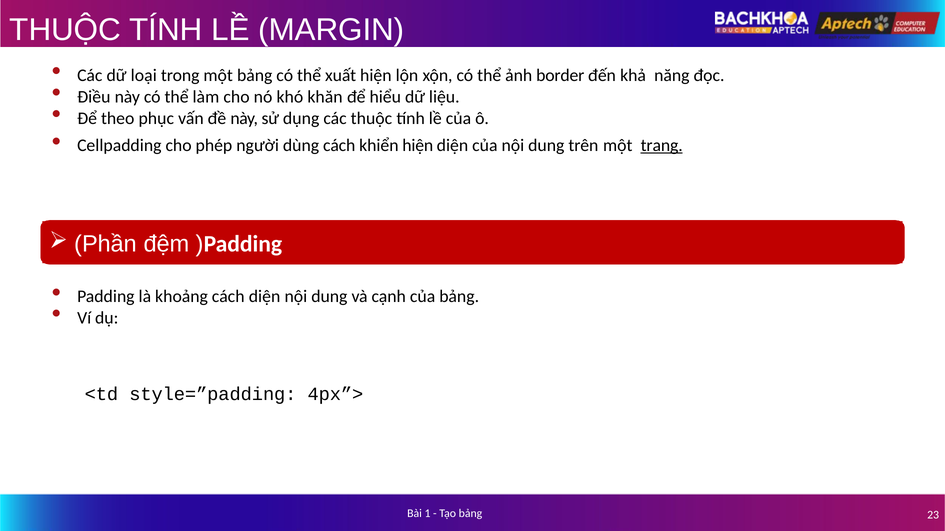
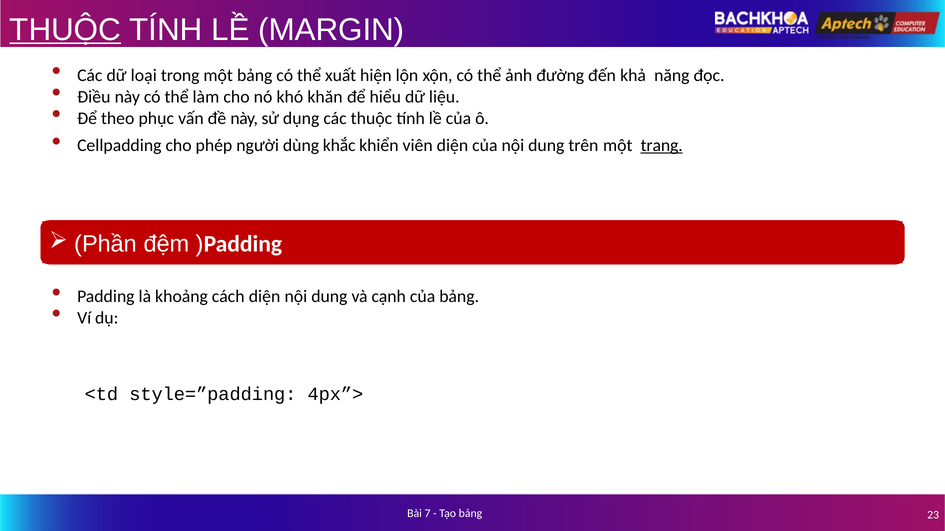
THUỘC underline: none -> present (65, 30)
border: border -> đường (560, 75)
dùng cách: cách -> khắc (339, 146)
khiển hiện: hiện -> viên (418, 146)
1: 1 -> 7 (428, 514)
